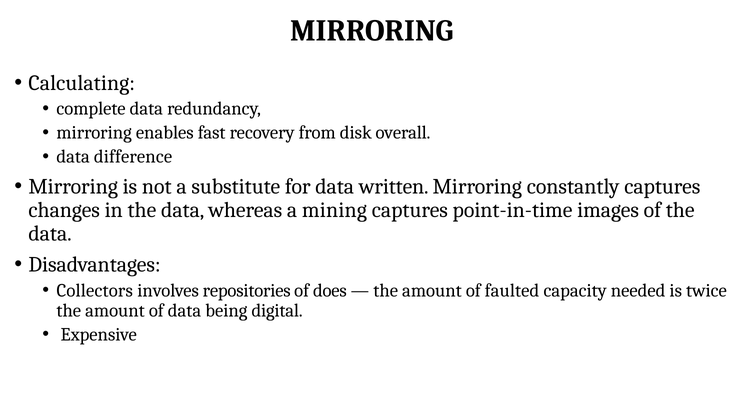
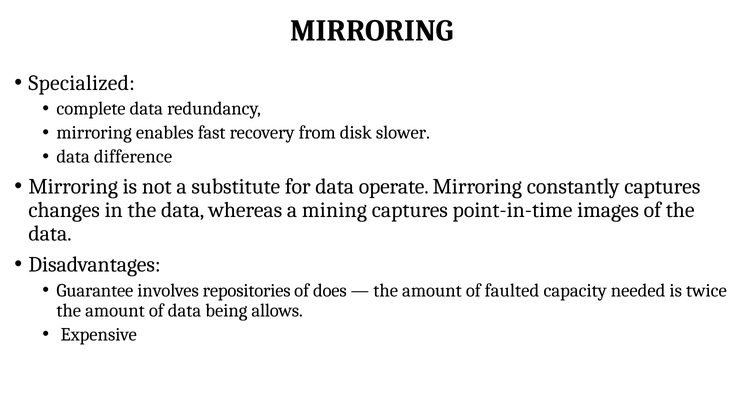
Calculating: Calculating -> Specialized (82, 83)
overall: overall -> slower (403, 133)
written: written -> operate (394, 186)
Collectors: Collectors -> Guarantee (95, 290)
digital: digital -> allows (277, 311)
